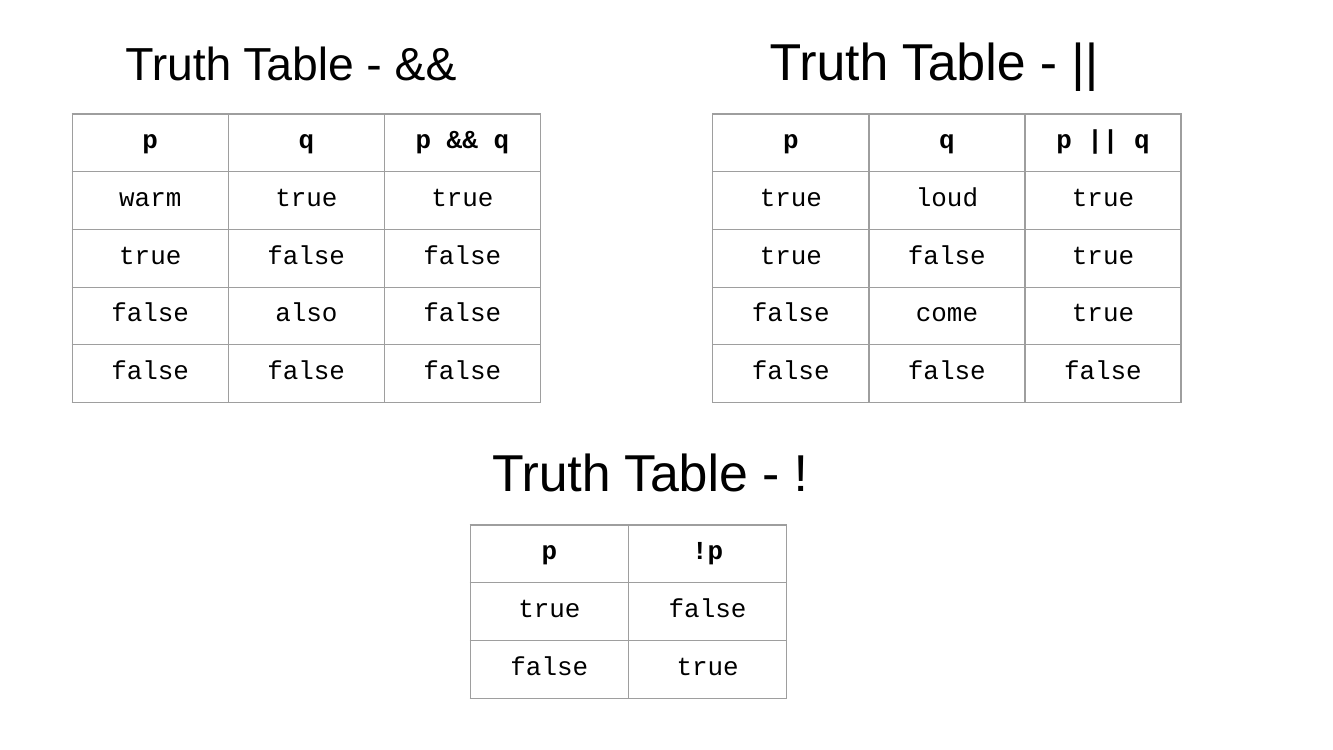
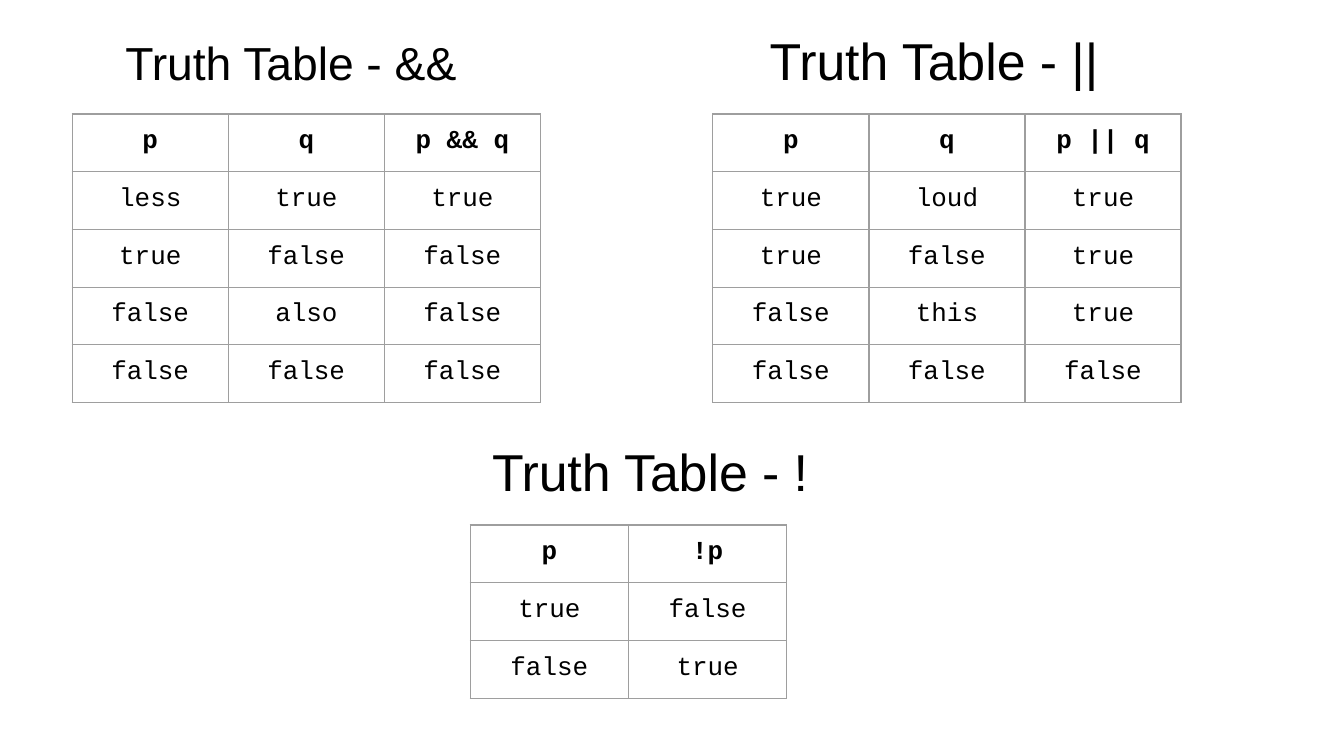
warm: warm -> less (150, 198)
come: come -> this (947, 313)
